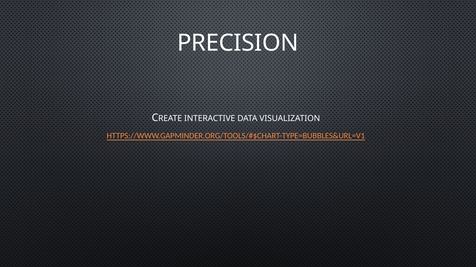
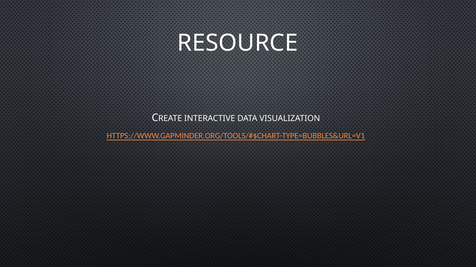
PRECISION: PRECISION -> RESOURCE (238, 43)
